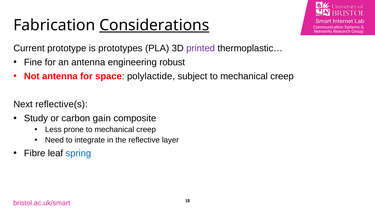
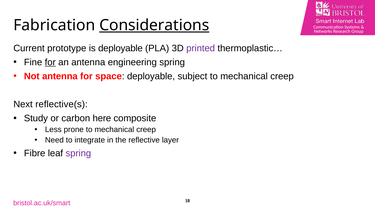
is prototypes: prototypes -> deployable (120, 48)
for underline: none -> present (50, 62)
engineering robust: robust -> spring (172, 62)
space polylactide: polylactide -> deployable (151, 76)
gain: gain -> here (102, 118)
spring colour: blue -> purple (78, 153)
